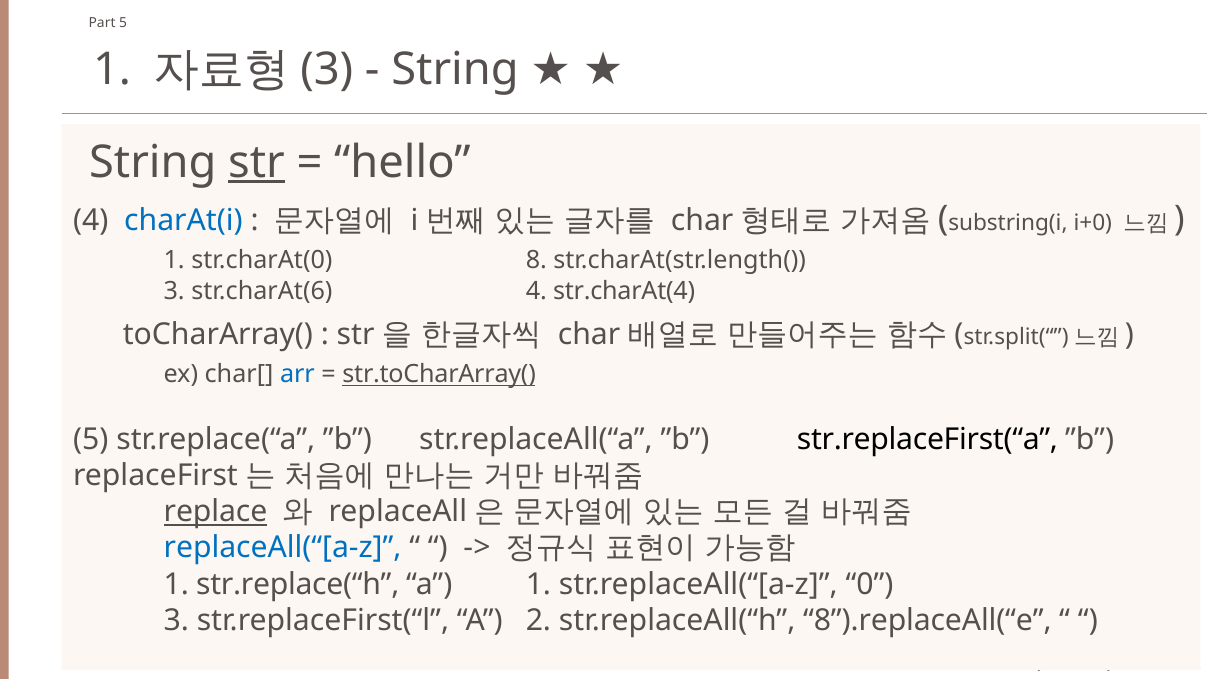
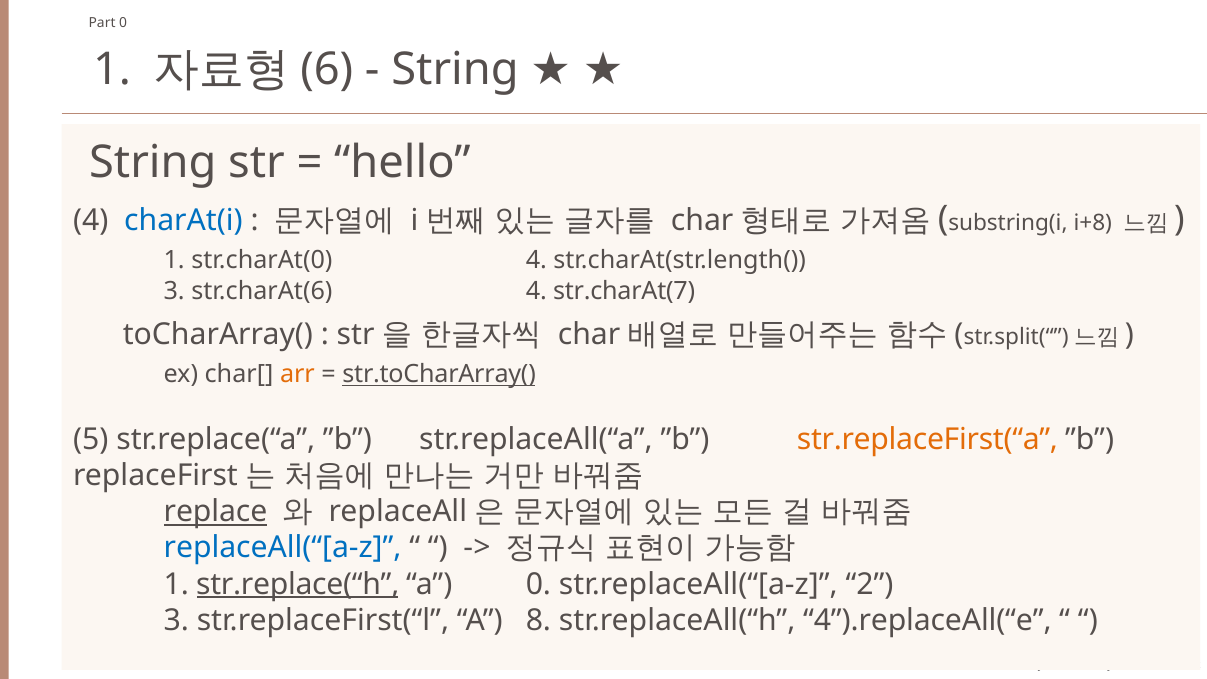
Part 5: 5 -> 0 (123, 23)
3: 3 -> 6 (327, 69)
str underline: present -> none (257, 162)
i+0: i+0 -> i+8 (1093, 223)
str.charAt(0 8: 8 -> 4 (536, 260)
str.charAt(4: str.charAt(4 -> str.charAt(7 (624, 291)
arr colour: blue -> orange (297, 374)
str.replaceFirst(“a colour: black -> orange (927, 439)
str.replace(“h underline: none -> present (298, 584)
a 1: 1 -> 0 (538, 584)
0: 0 -> 2 (869, 584)
2: 2 -> 8 (538, 620)
8”).replaceAll(“e: 8”).replaceAll(“e -> 4”).replaceAll(“e (927, 620)
